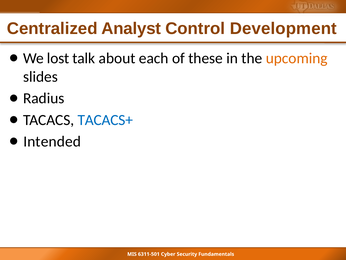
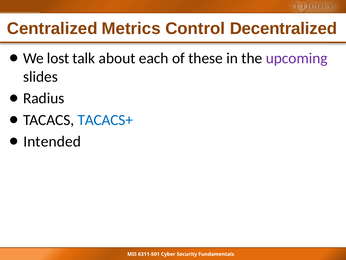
Analyst: Analyst -> Metrics (131, 29)
Development: Development -> Decentralized (283, 29)
upcoming colour: orange -> purple (297, 58)
